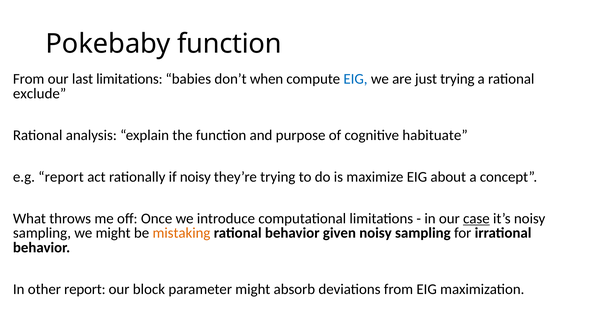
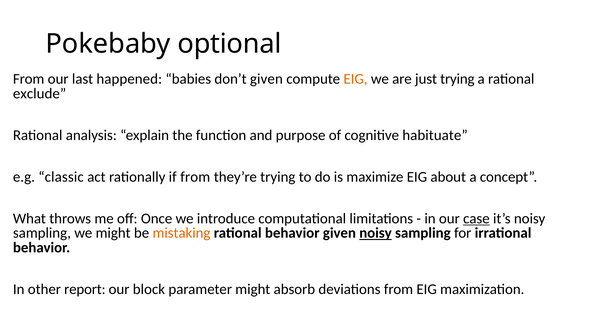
Pokebaby function: function -> optional (229, 44)
last limitations: limitations -> happened (129, 79)
don’t when: when -> given (266, 79)
EIG colour: blue -> orange (356, 79)
e.g report: report -> classic (61, 177)
if noisy: noisy -> from (195, 177)
noisy underline: none -> present (376, 233)
